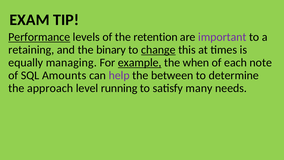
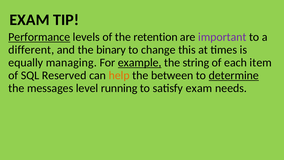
retaining: retaining -> different (31, 50)
change underline: present -> none (158, 50)
when: when -> string (196, 63)
note: note -> item (261, 63)
Amounts: Amounts -> Reserved (64, 75)
help colour: purple -> orange (119, 75)
determine underline: none -> present (234, 75)
approach: approach -> messages (50, 88)
satisfy many: many -> exam (199, 88)
